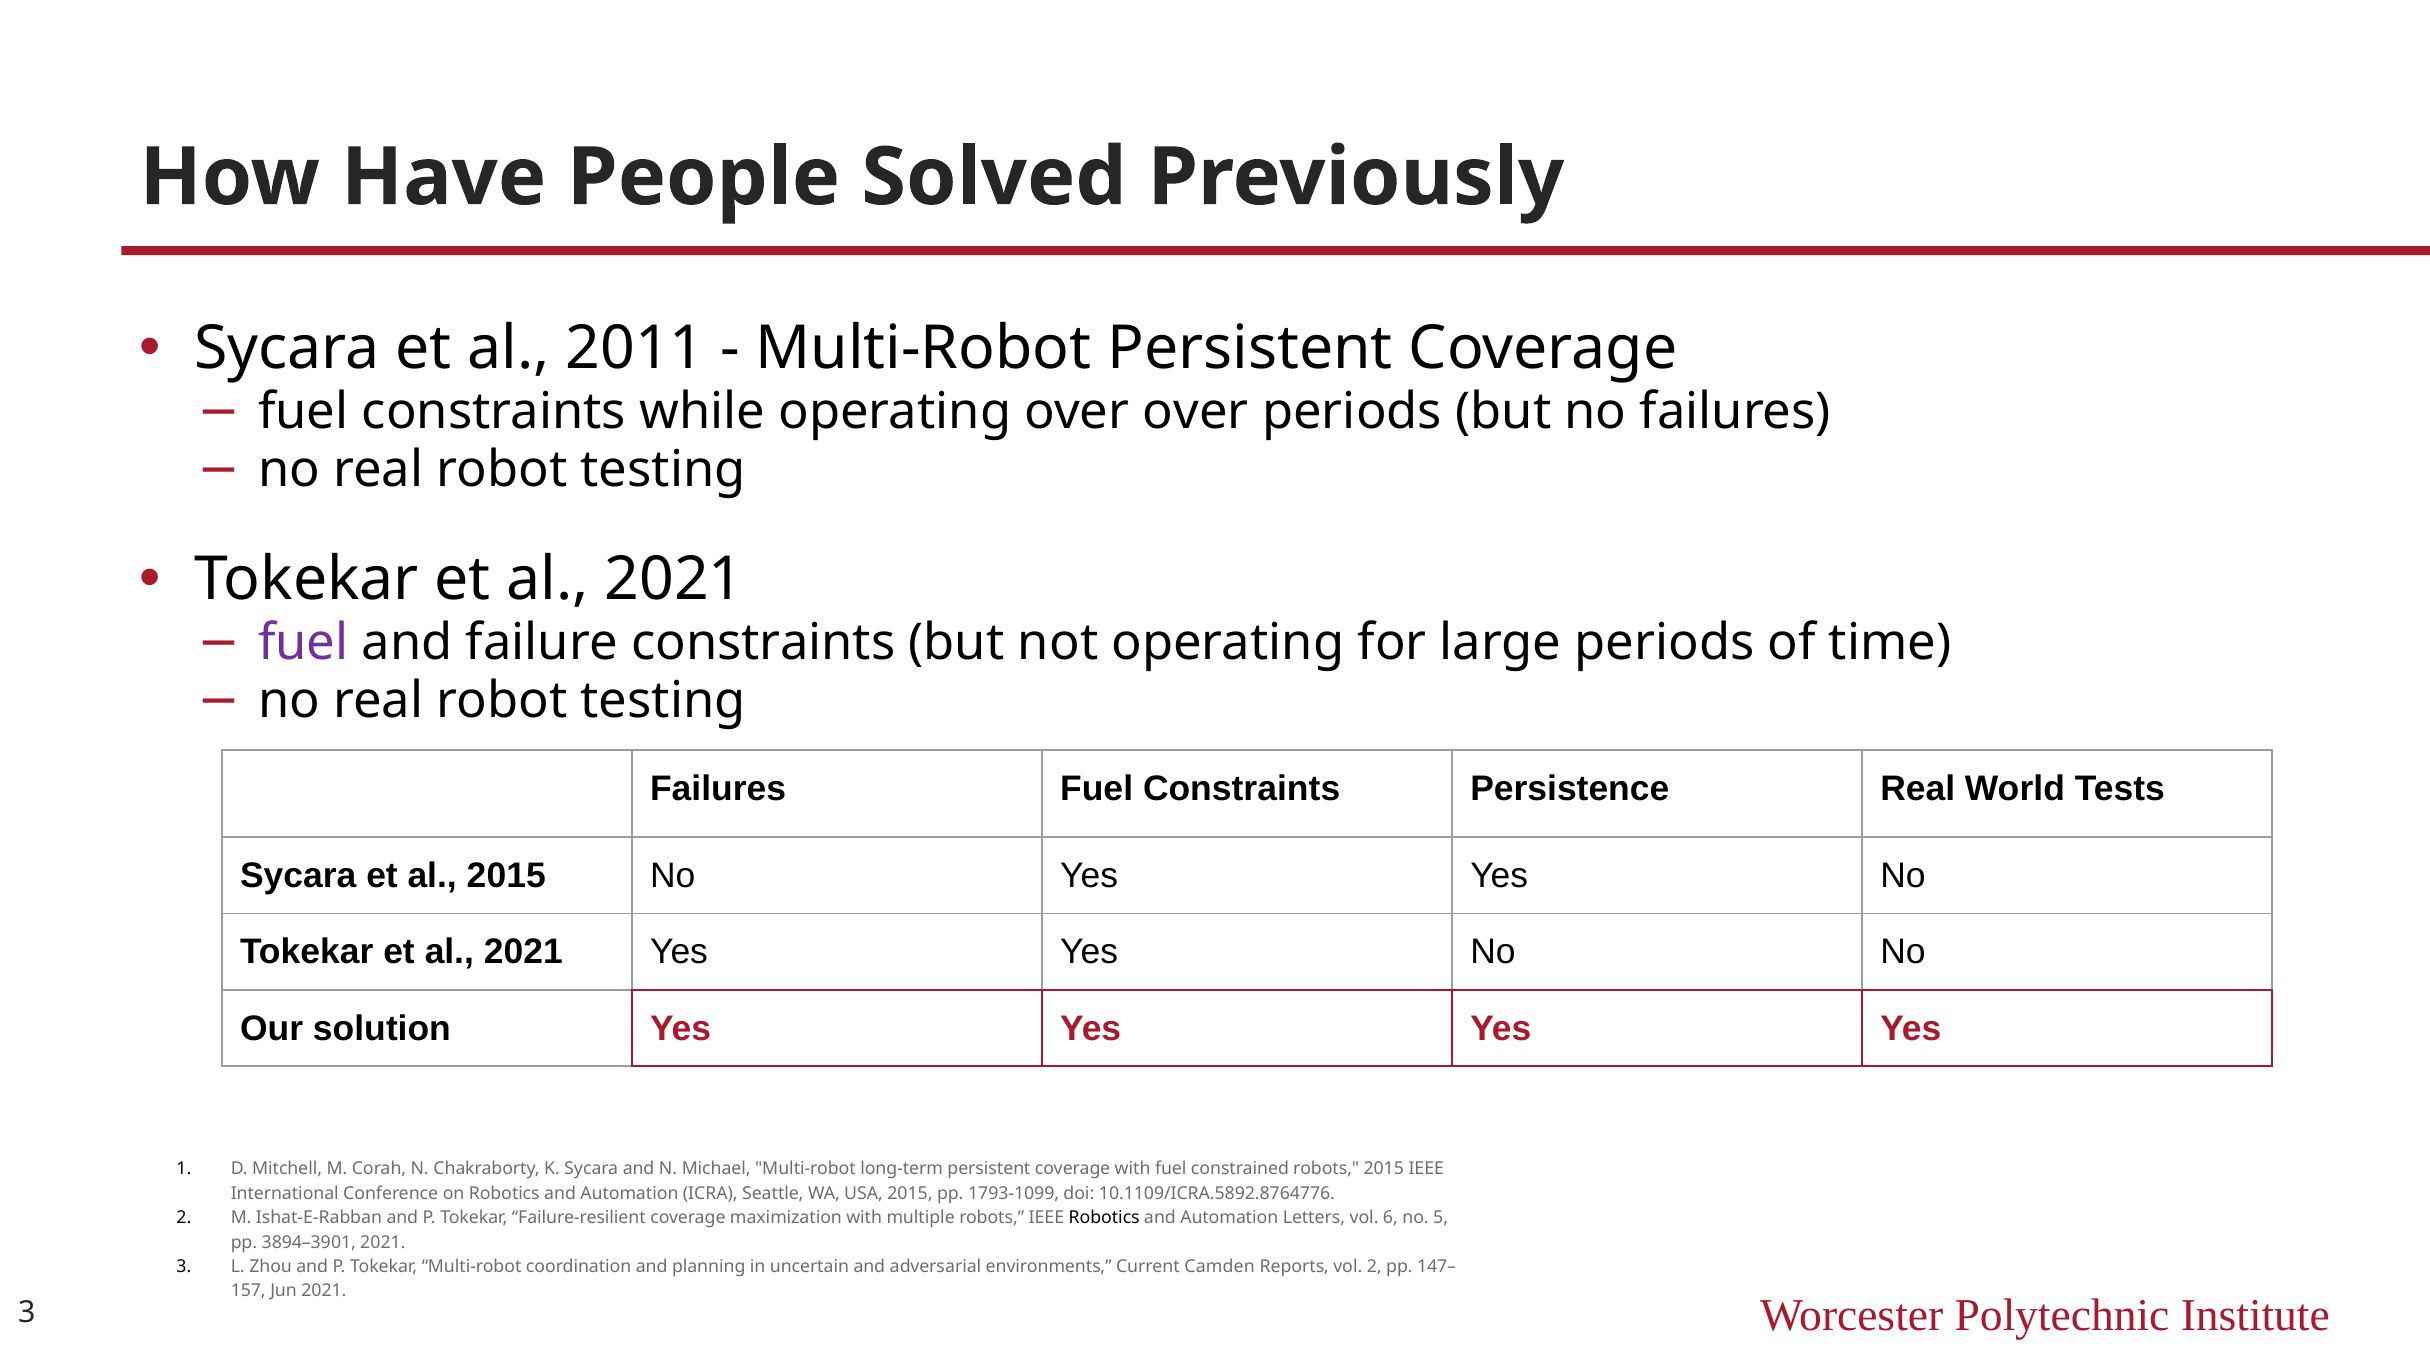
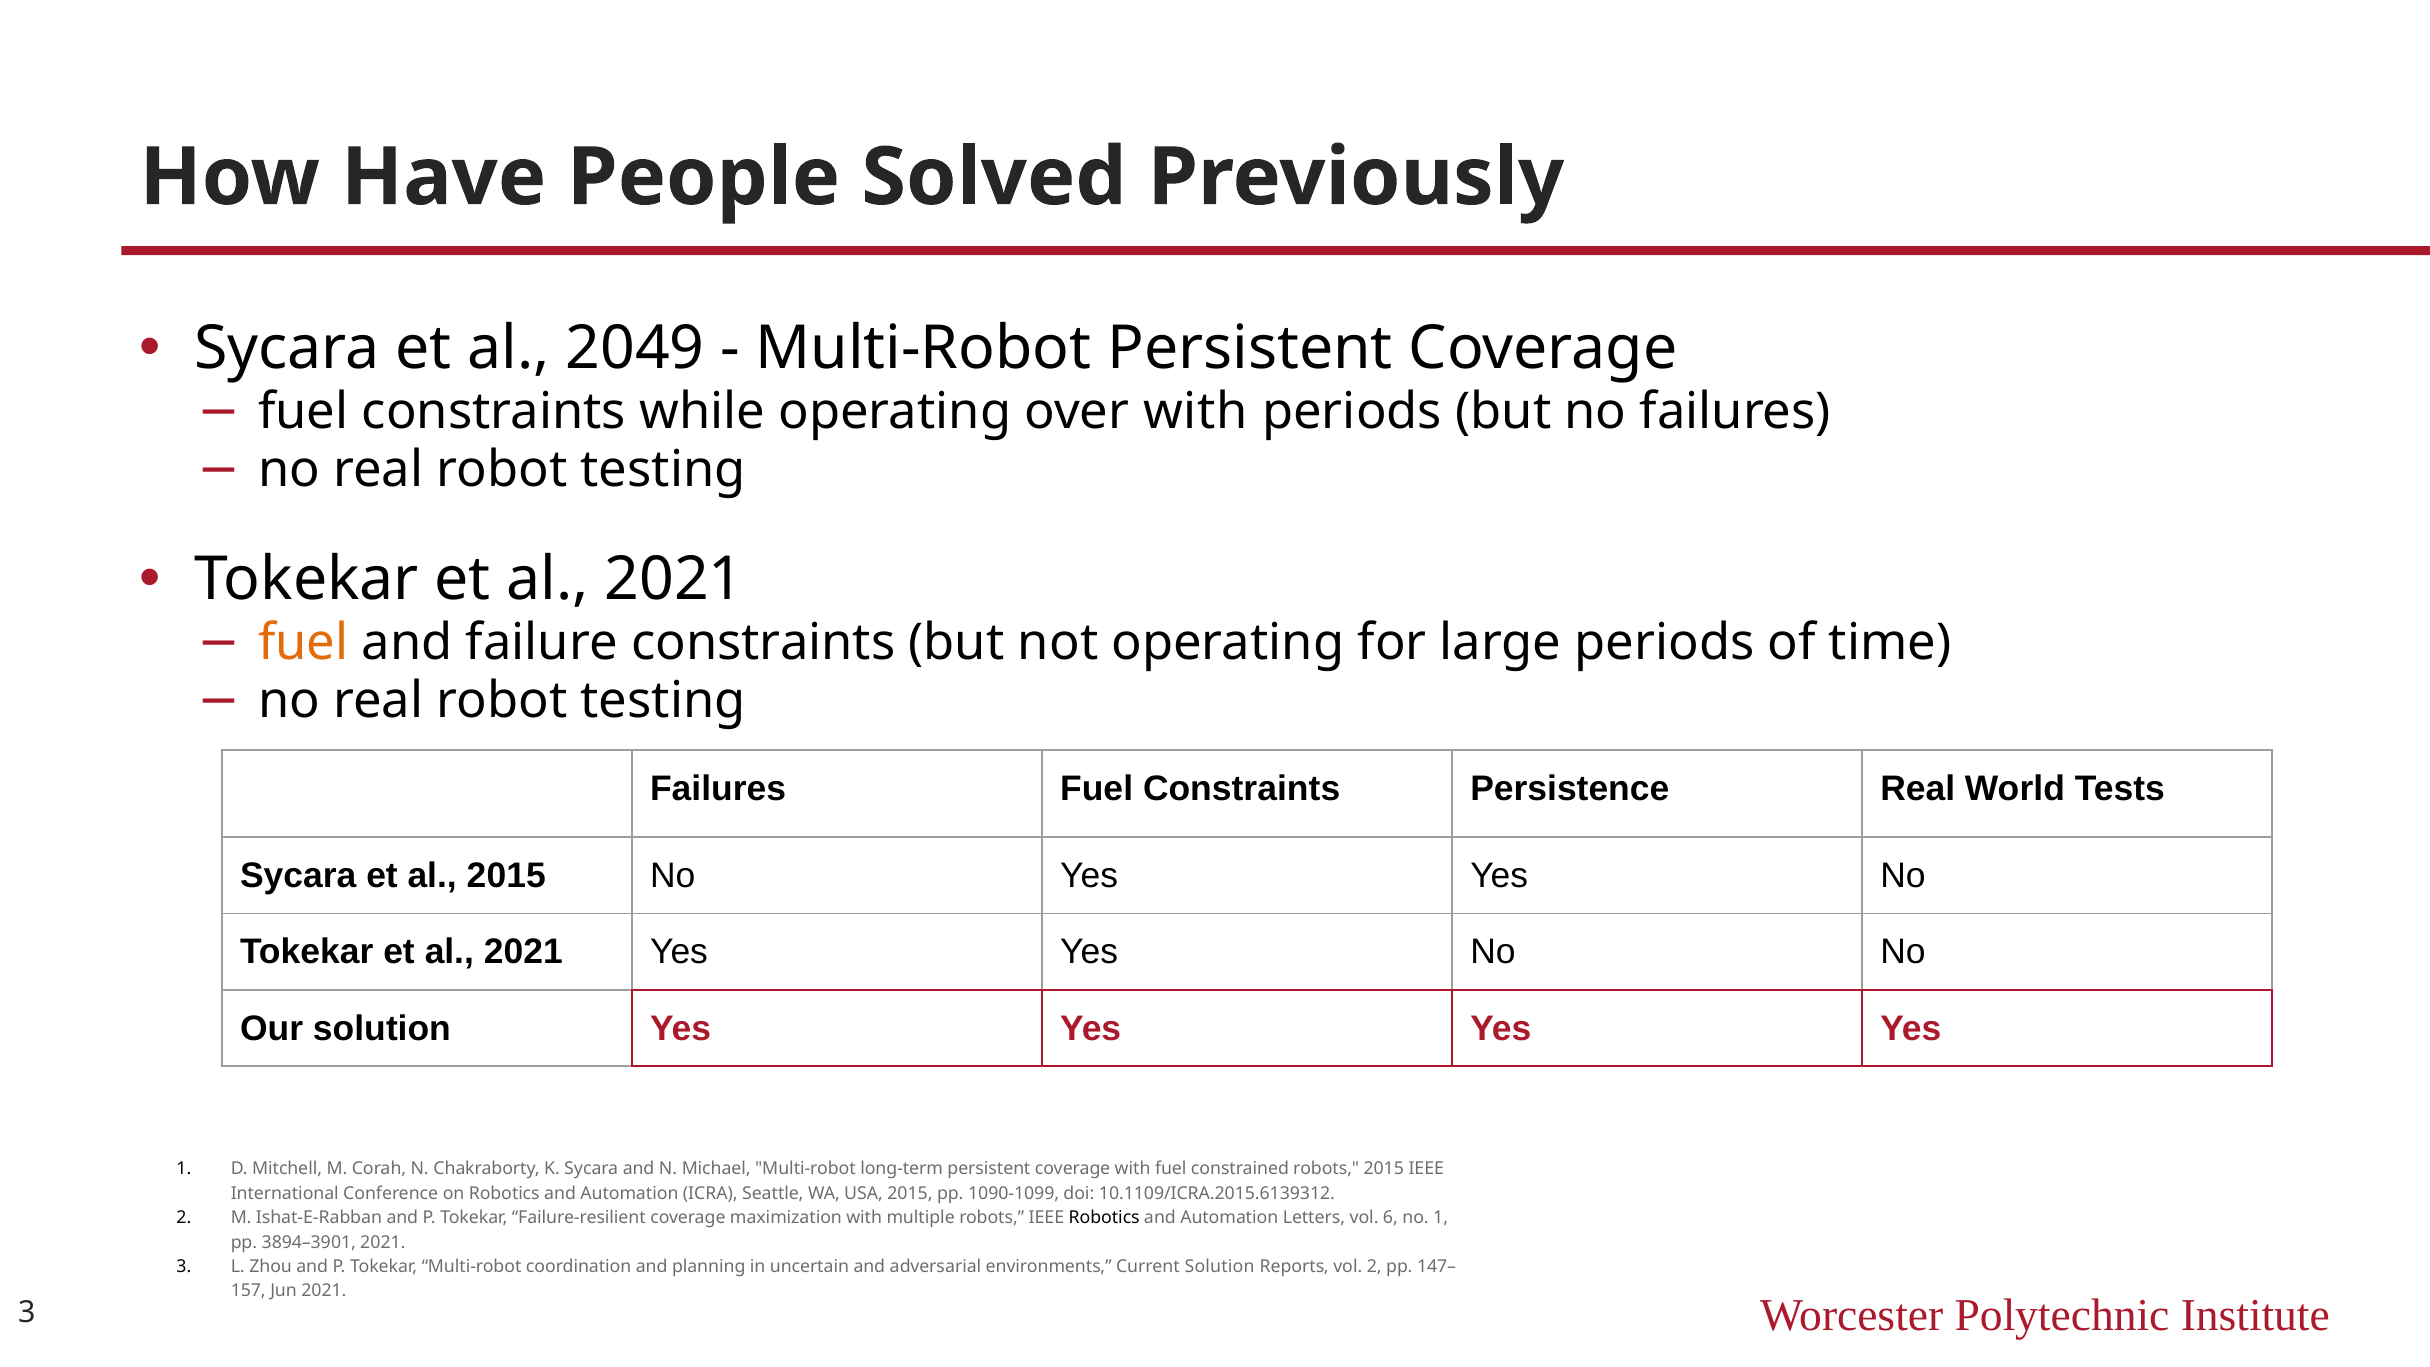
2011: 2011 -> 2049 (635, 348)
over over: over -> with (1195, 412)
fuel colour: purple -> orange (303, 643)
1793-1099: 1793-1099 -> 1090-1099 (1014, 1193)
10.1109/ICRA.5892.8764776: 10.1109/ICRA.5892.8764776 -> 10.1109/ICRA.2015.6139312 (1217, 1193)
no 5: 5 -> 1 (1441, 1218)
Current Camden: Camden -> Solution (1220, 1267)
